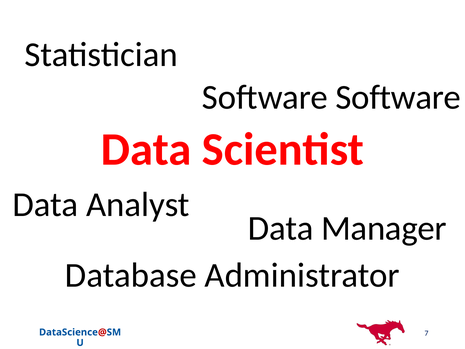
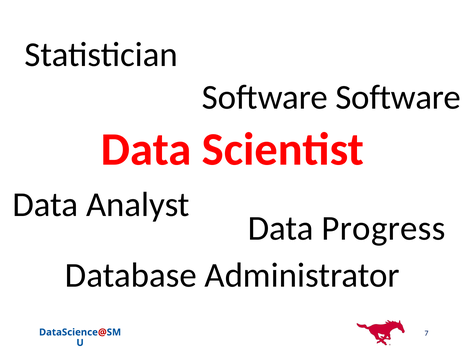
Manager: Manager -> Progress (384, 228)
